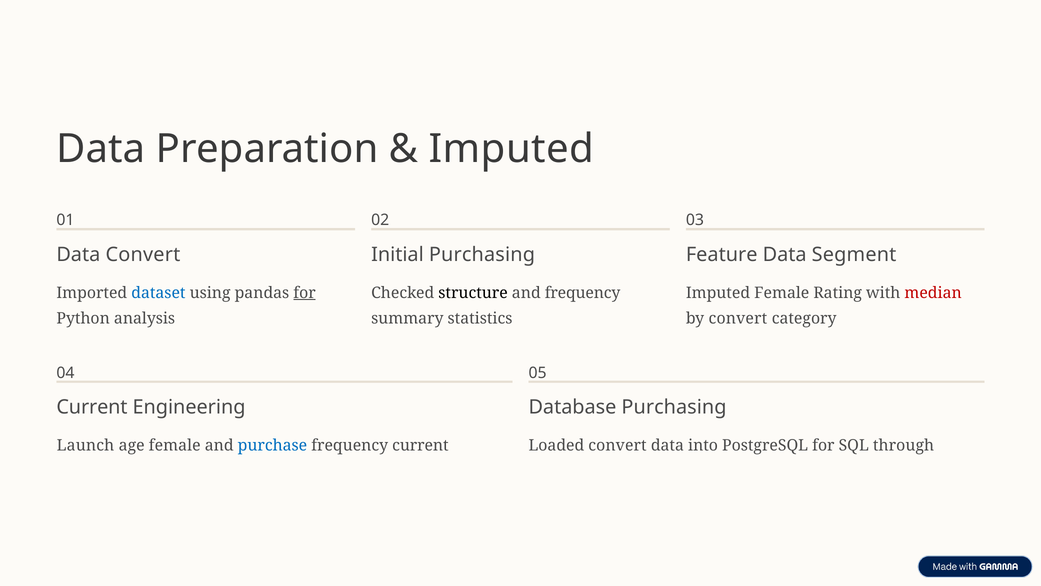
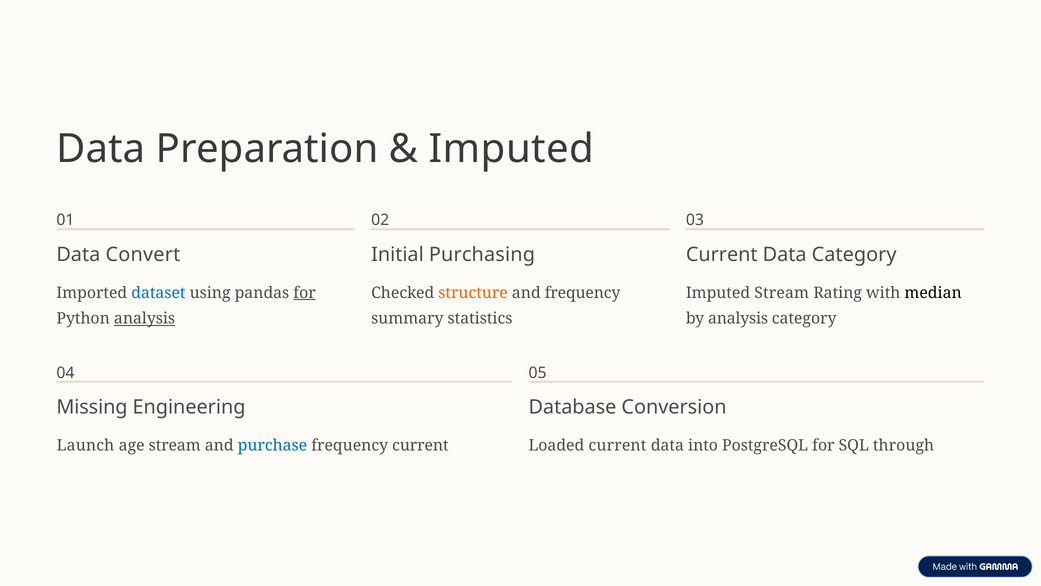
Feature: Feature -> Current (722, 255)
Data Segment: Segment -> Category (854, 255)
structure colour: black -> orange (473, 293)
Imputed Female: Female -> Stream (782, 293)
median colour: red -> black (933, 293)
analysis underline: none -> present (145, 318)
by convert: convert -> analysis (738, 318)
Current: Current -> Missing (92, 407)
Database Purchasing: Purchasing -> Conversion (674, 407)
age female: female -> stream (175, 445)
Loaded convert: convert -> current (617, 445)
